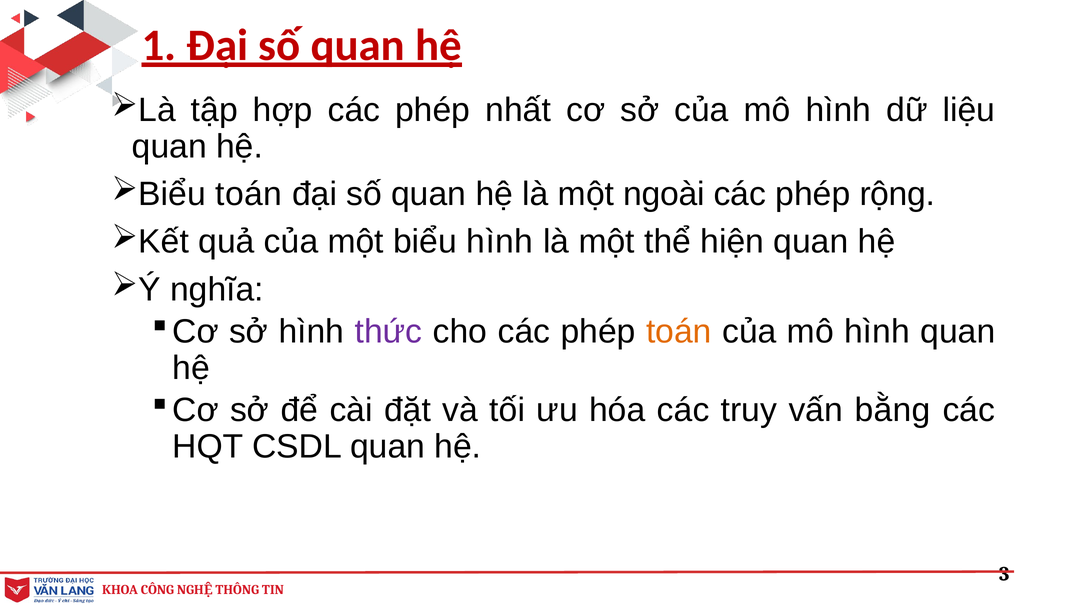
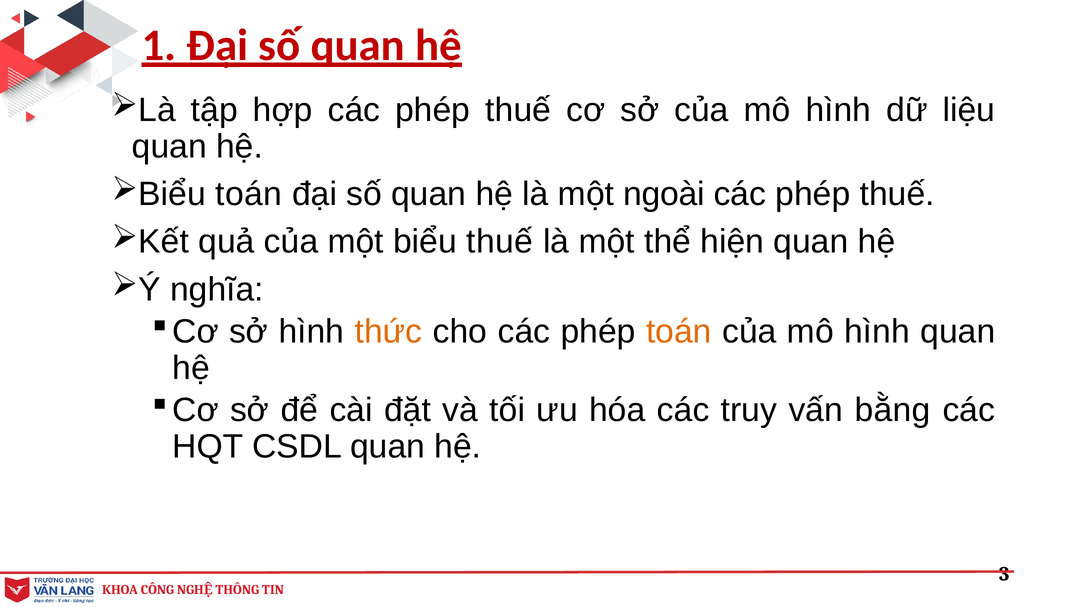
hợp các phép nhất: nhất -> thuế (518, 110)
rộng: rộng -> thuế (897, 194)
biểu hình: hình -> thuế (500, 242)
thức colour: purple -> orange (389, 331)
